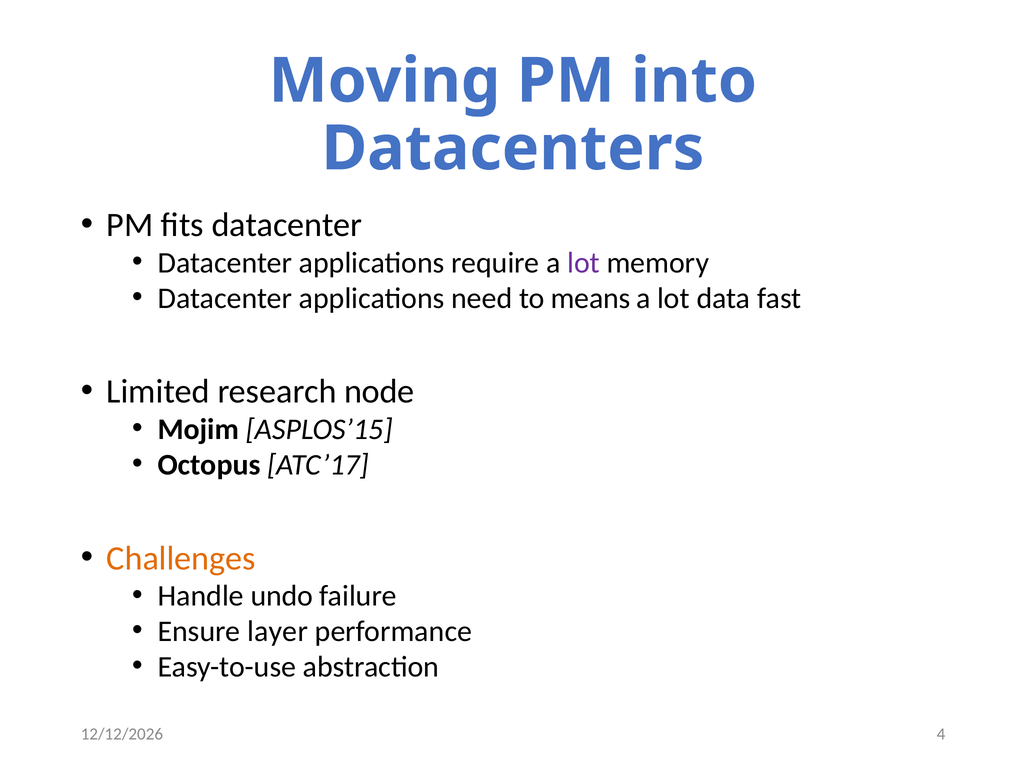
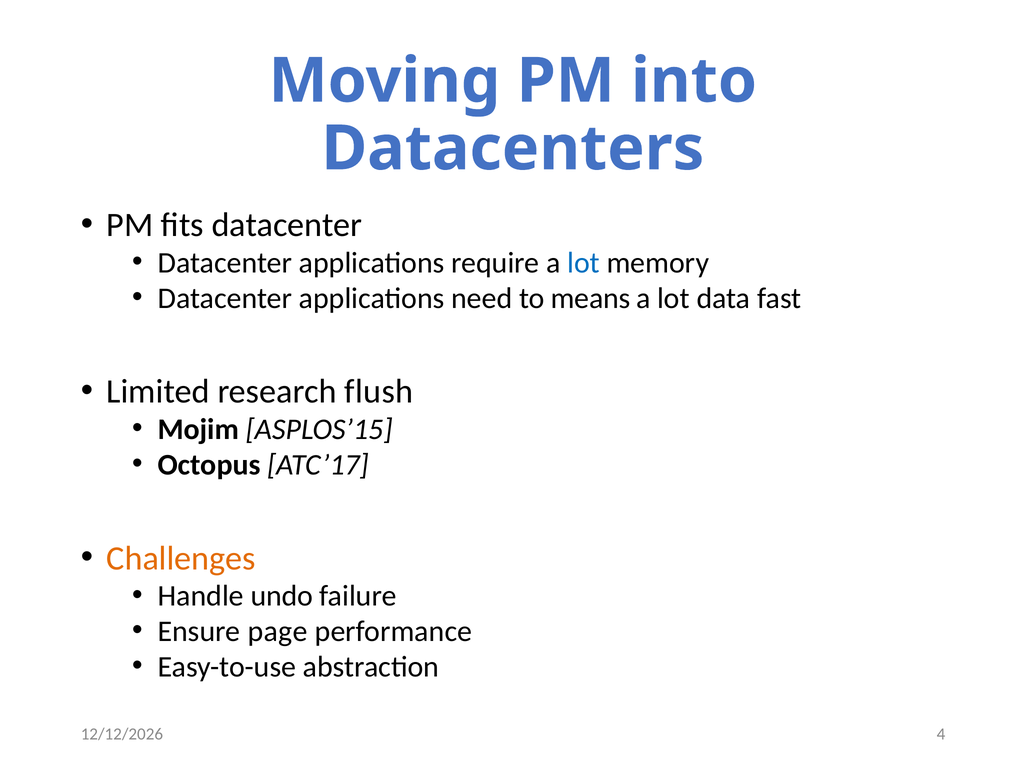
lot colour: purple -> blue (584, 263)
node: node -> flush (379, 392)
layer: layer -> page (277, 632)
